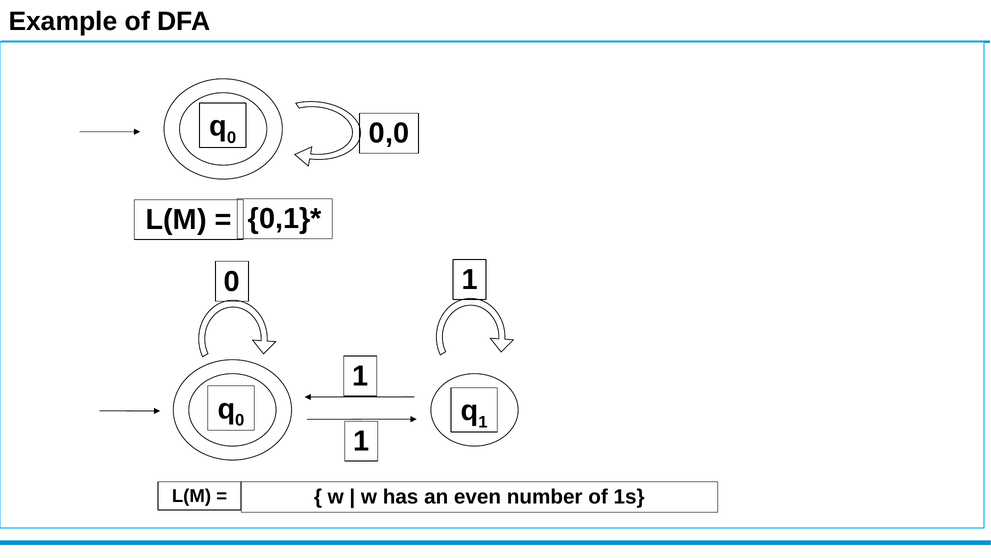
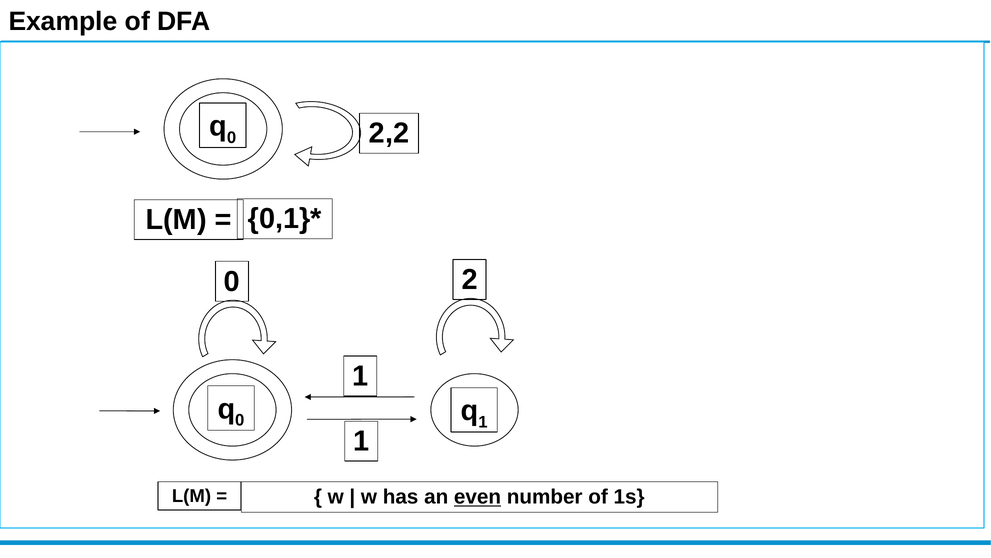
0,0: 0,0 -> 2,2 (389, 133)
0 1: 1 -> 2 (470, 279)
even underline: none -> present (478, 497)
